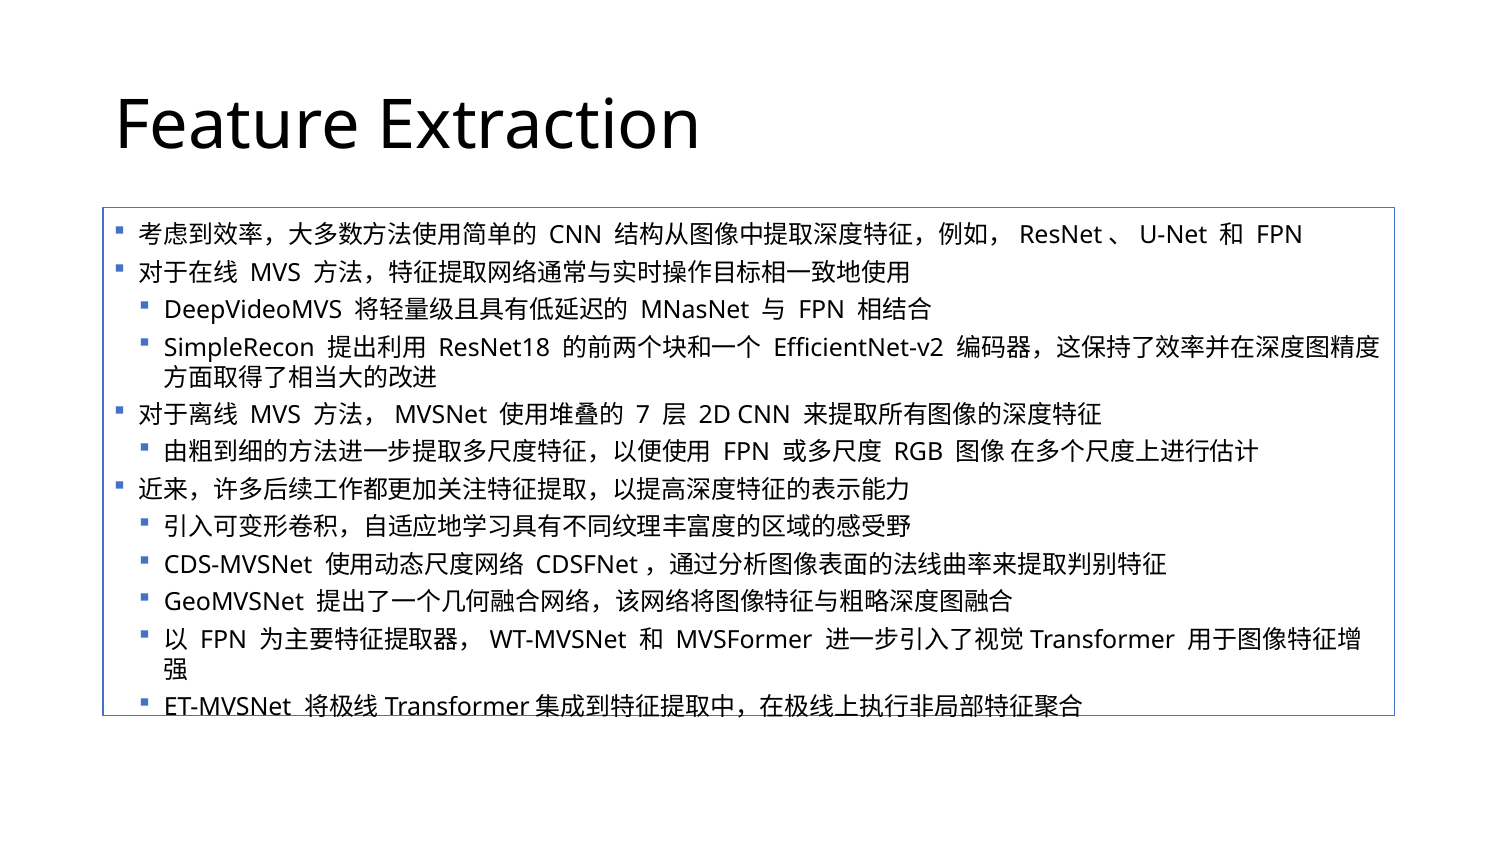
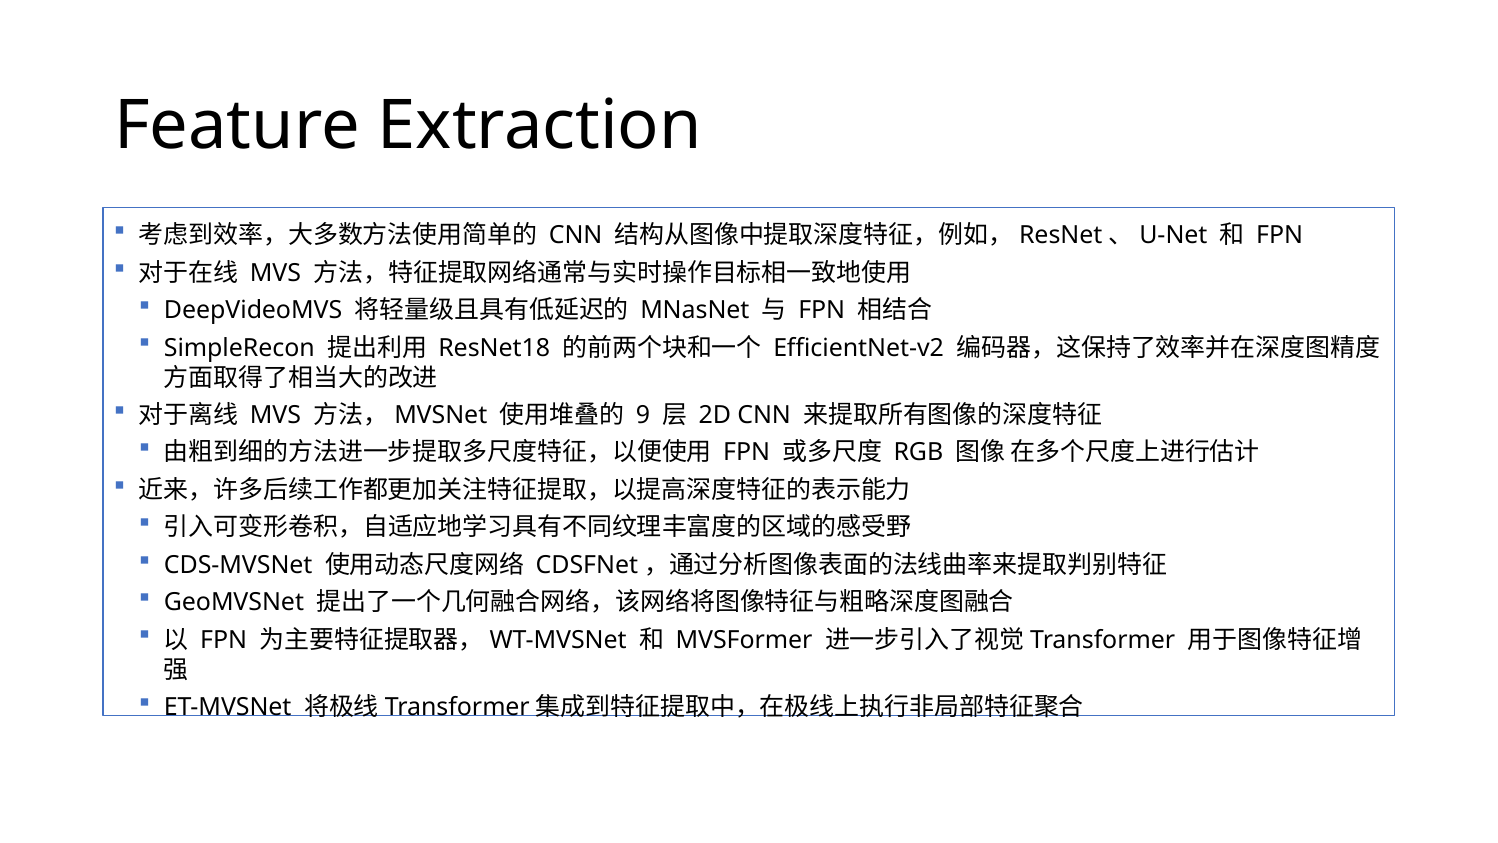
7: 7 -> 9 (643, 415)
